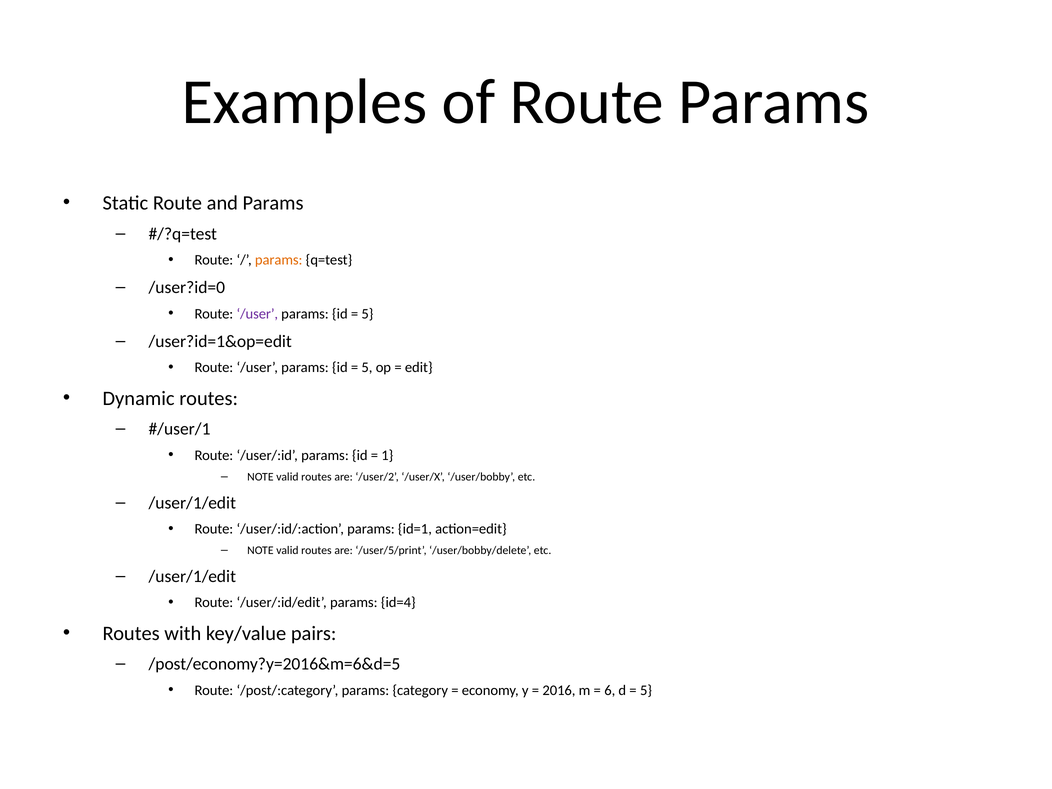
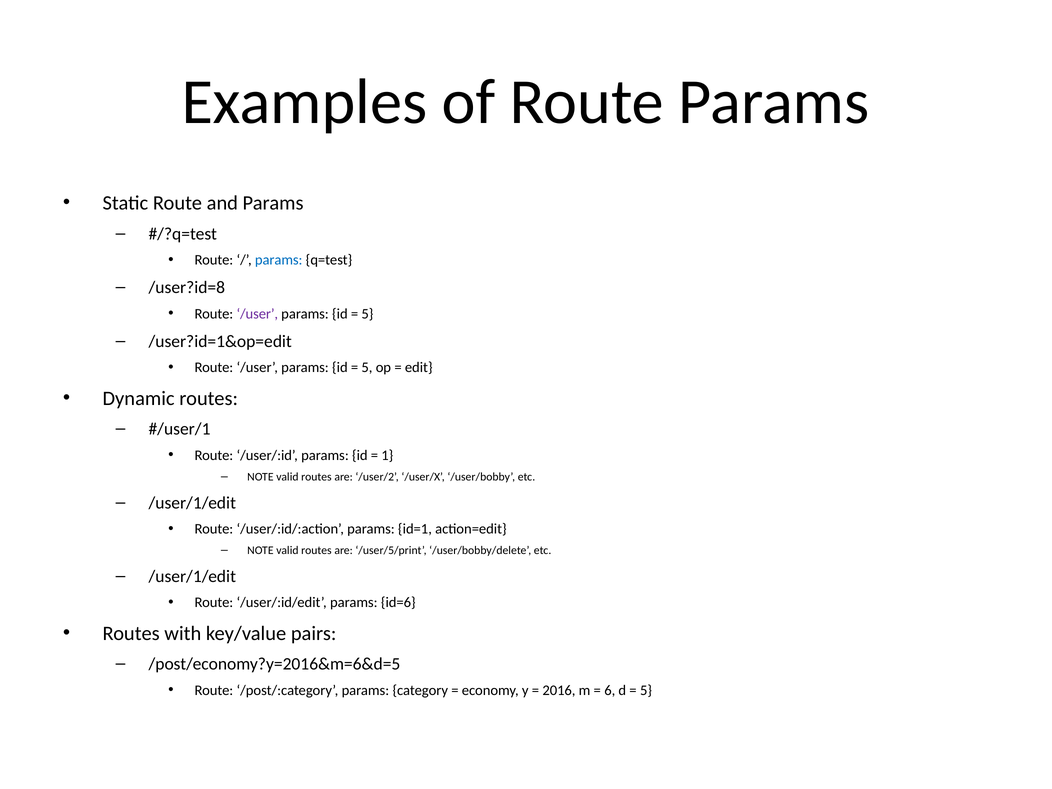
params colour: orange -> blue (279, 260)
/user?id=0: /user?id=0 -> /user?id=8 (187, 288)
id=4: id=4 -> id=6 (398, 603)
